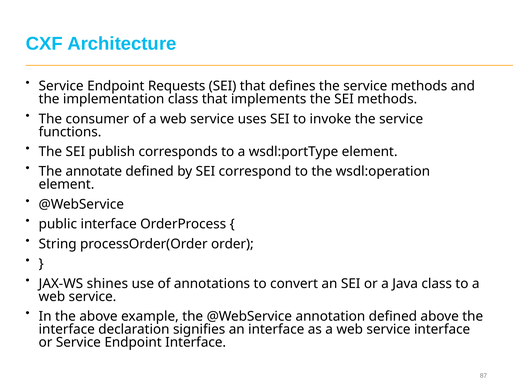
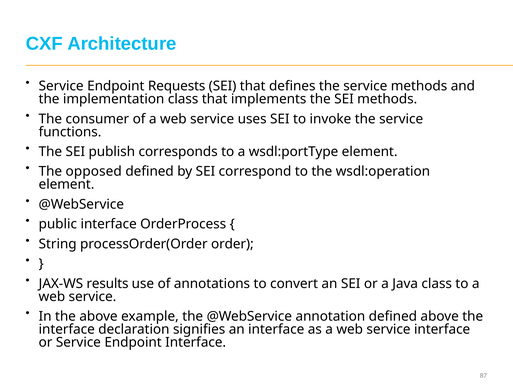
annotate: annotate -> opposed (94, 171)
shines: shines -> results (107, 283)
